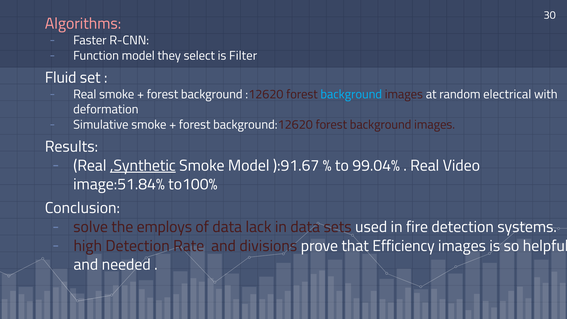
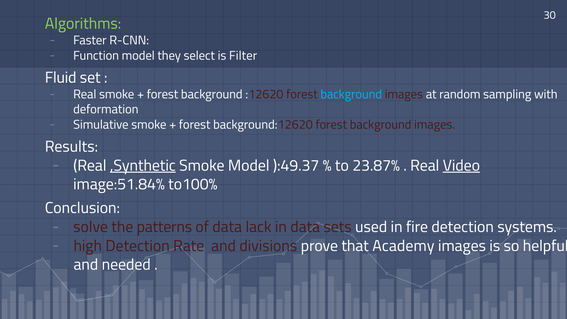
Algorithms colour: pink -> light green (83, 24)
electrical: electrical -> sampling (507, 94)
):91.67: ):91.67 -> ):49.37 (296, 165)
99.04%: 99.04% -> 23.87% (376, 165)
Video underline: none -> present (461, 165)
employs: employs -> patterns (164, 227)
Efficiency: Efficiency -> Academy (403, 246)
